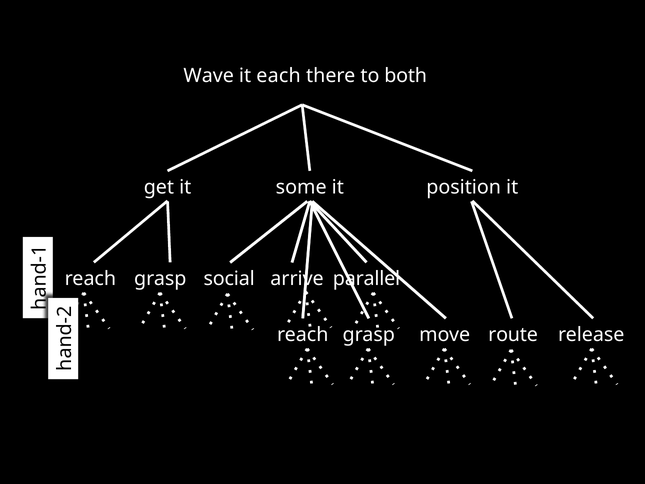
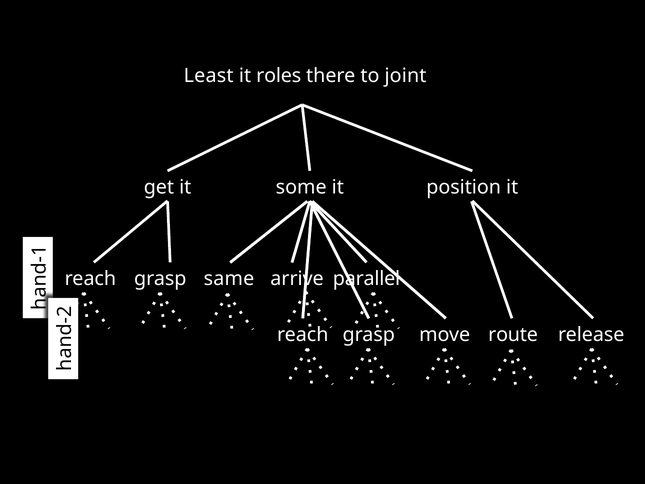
Wave: Wave -> Least (209, 76)
each: each -> roles (279, 76)
both: both -> joint (405, 76)
social: social -> same (229, 279)
